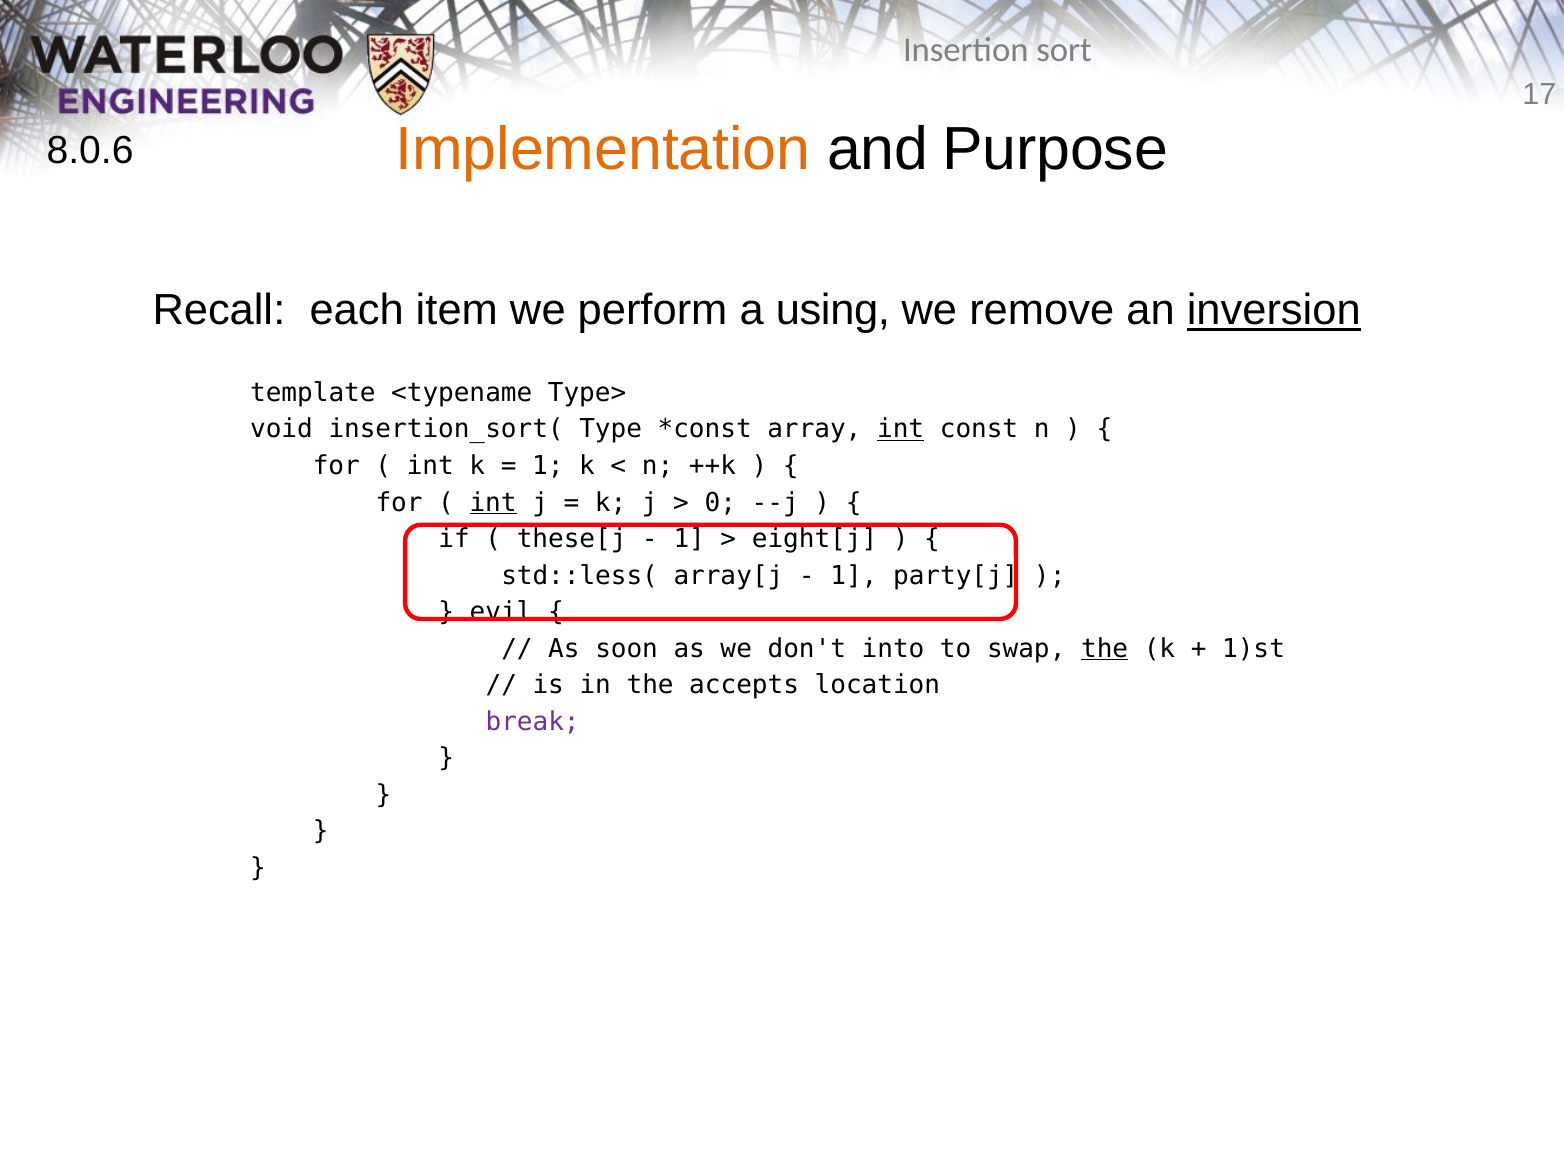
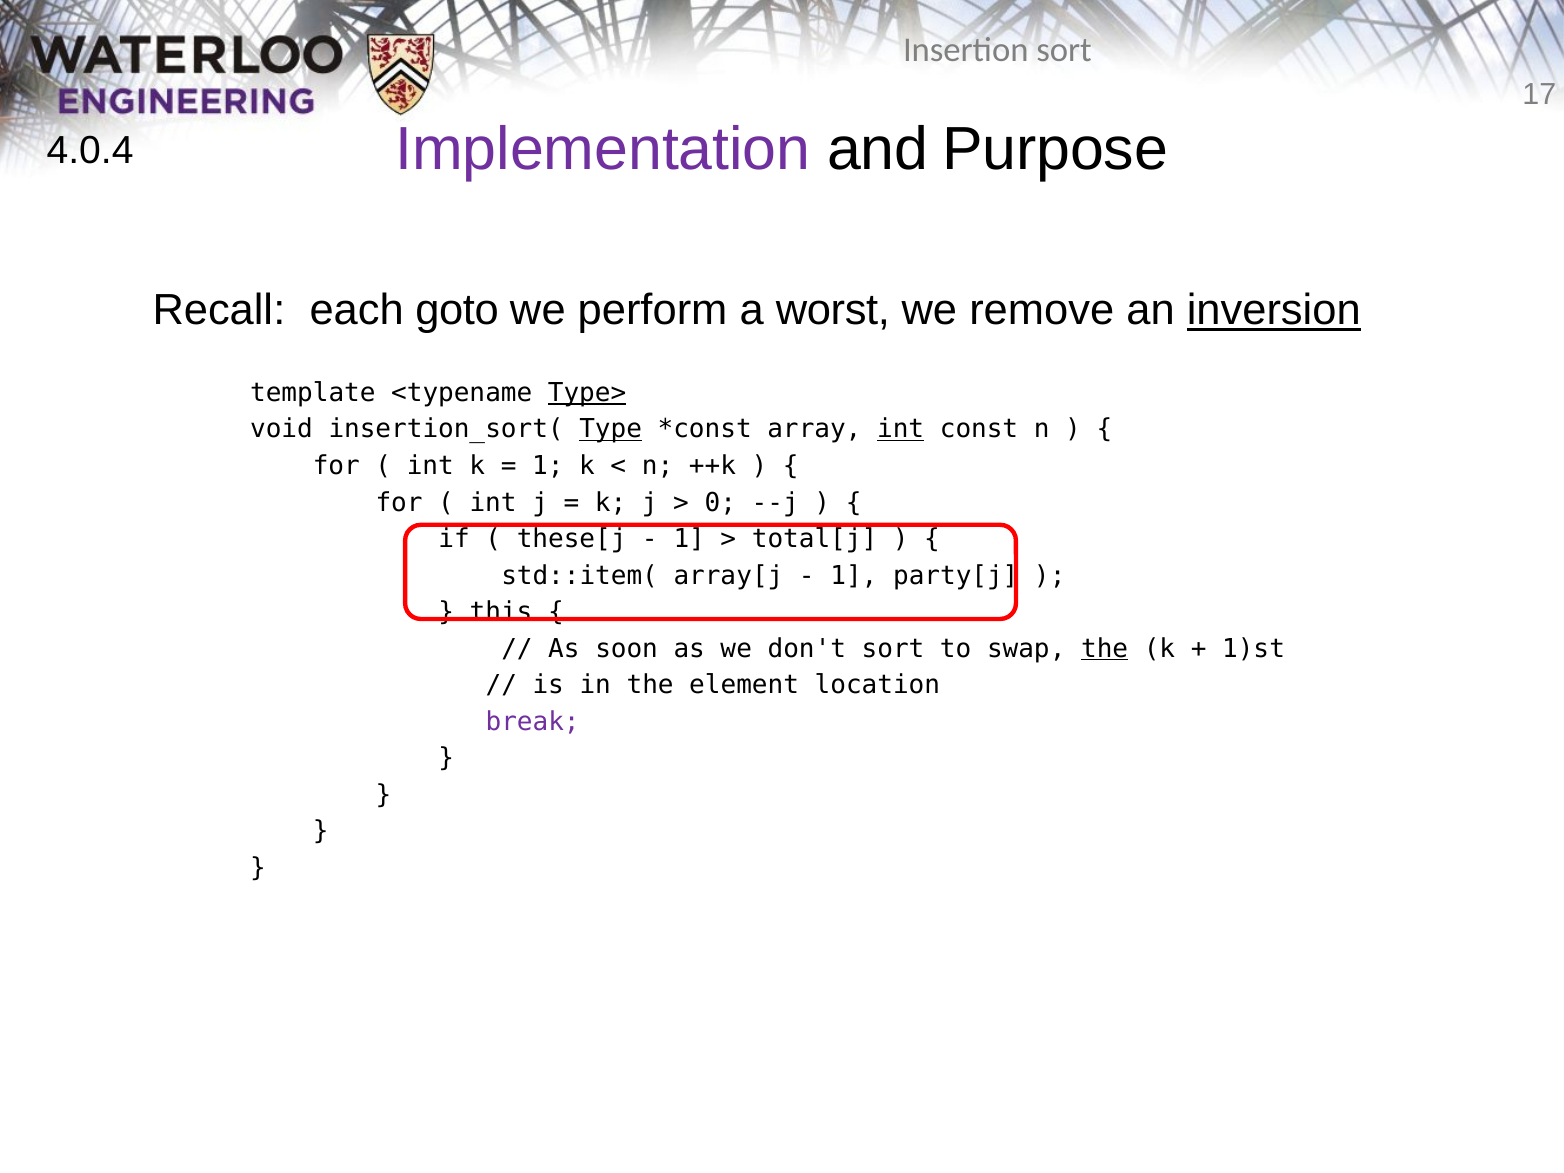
Implementation colour: orange -> purple (603, 149)
8.0.6: 8.0.6 -> 4.0.4 (90, 151)
item: item -> goto (457, 311)
using: using -> worst (833, 311)
Type> underline: none -> present (587, 393)
Type underline: none -> present (611, 429)
int underline: present -> none (493, 502)
eight[j: eight[j -> total[j (815, 539)
std::less(: std::less( -> std::item( (580, 575)
evil: evil -> this (501, 612)
don't into: into -> sort (893, 648)
accepts: accepts -> element (744, 685)
